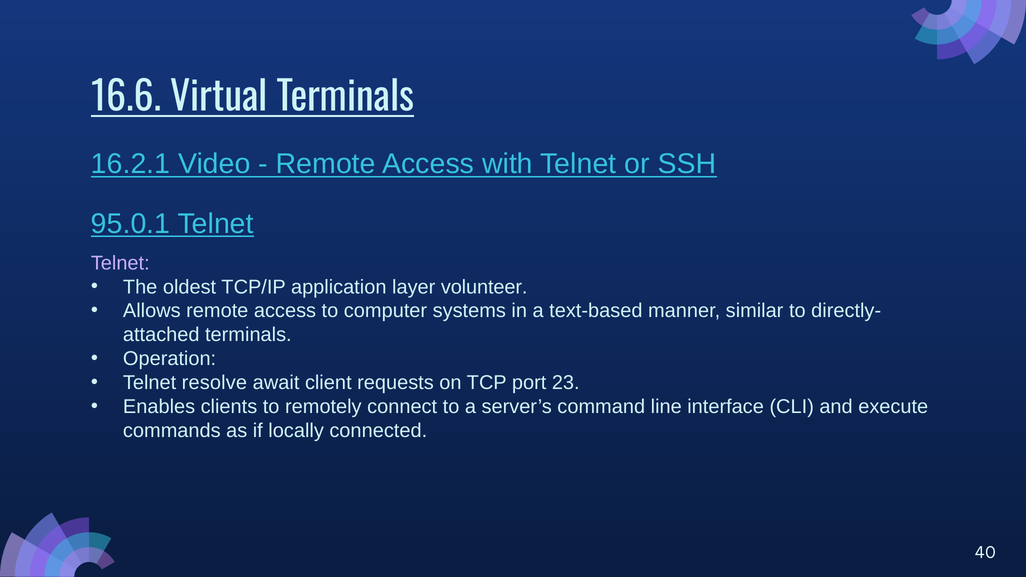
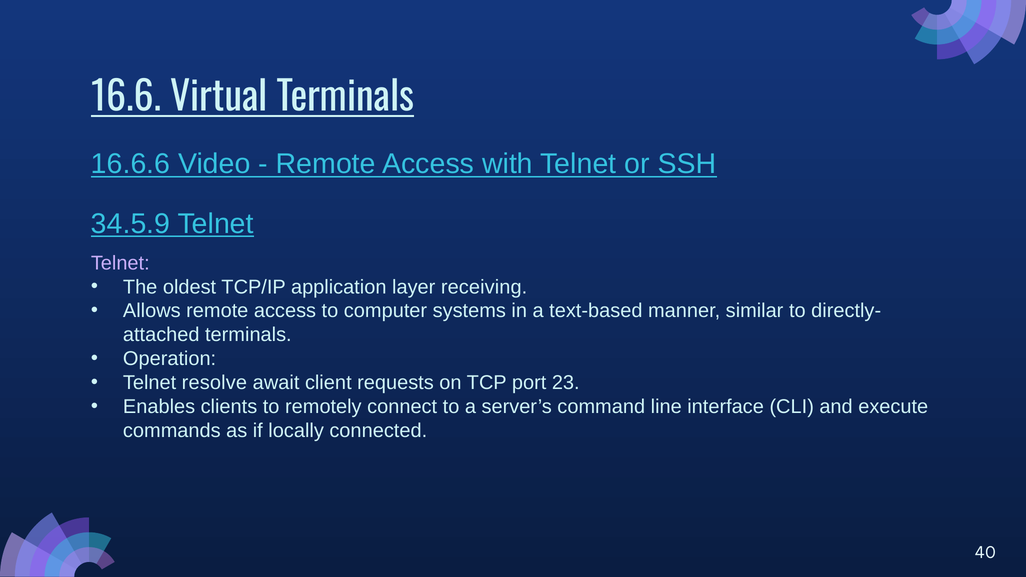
16.2.1: 16.2.1 -> 16.6.6 (131, 164)
95.0.1: 95.0.1 -> 34.5.9 (131, 224)
volunteer: volunteer -> receiving (484, 287)
